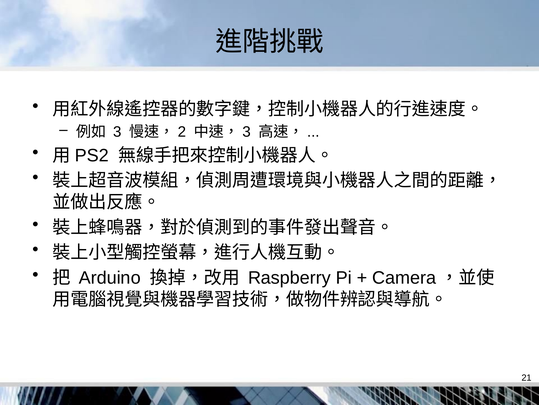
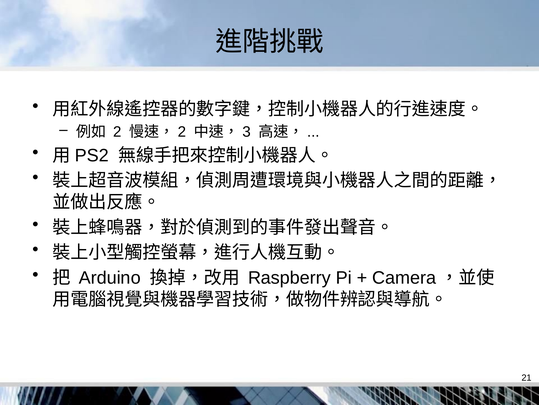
3: 3 -> 2 (117, 132)
